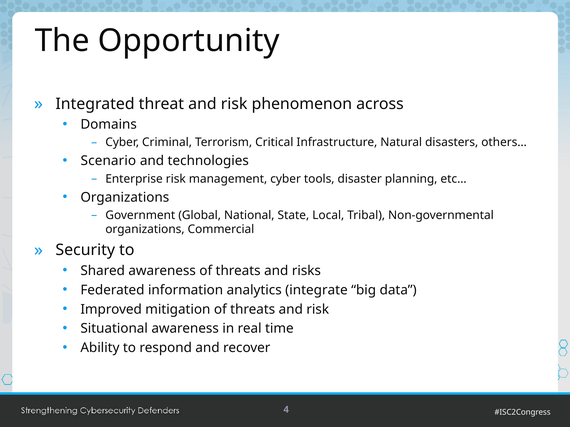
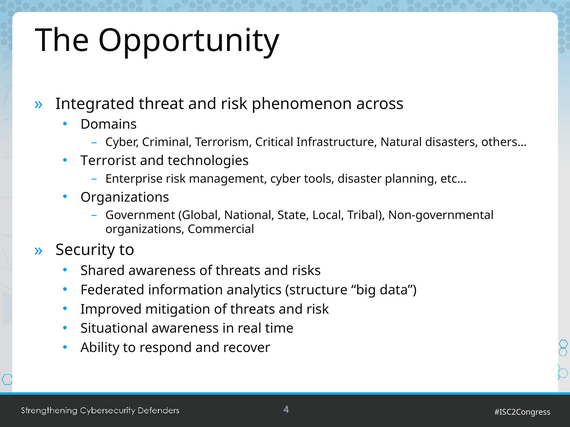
Scenario: Scenario -> Terrorist (108, 161)
integrate: integrate -> structure (316, 290)
